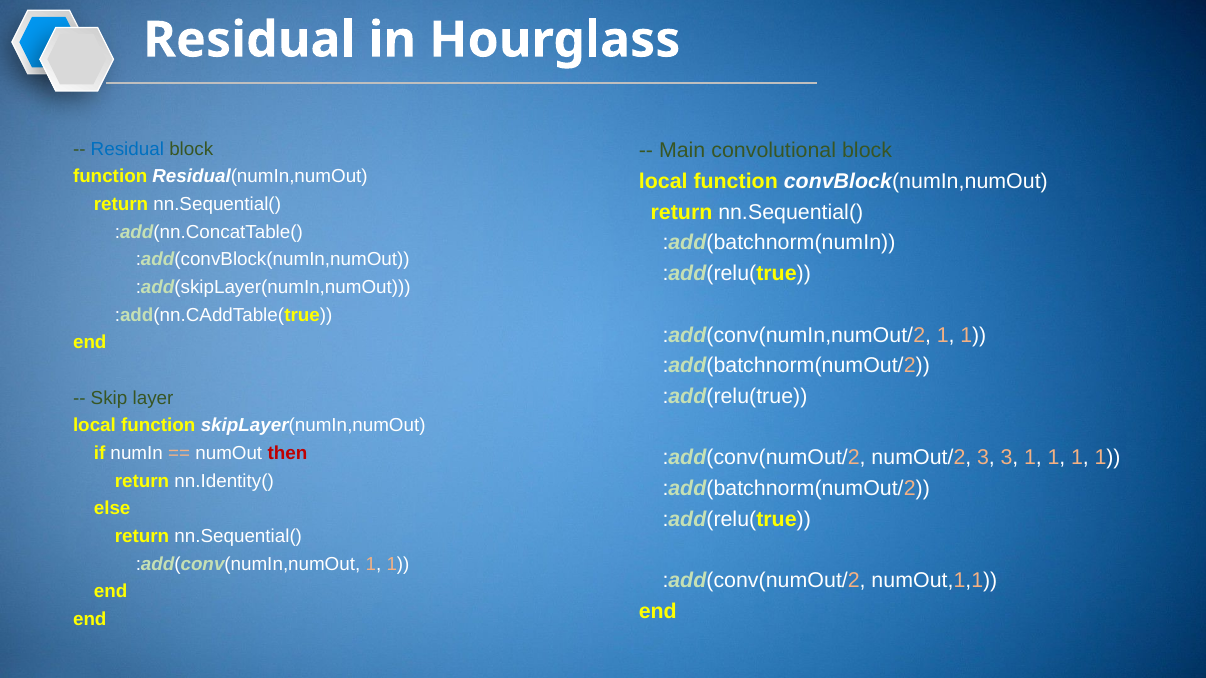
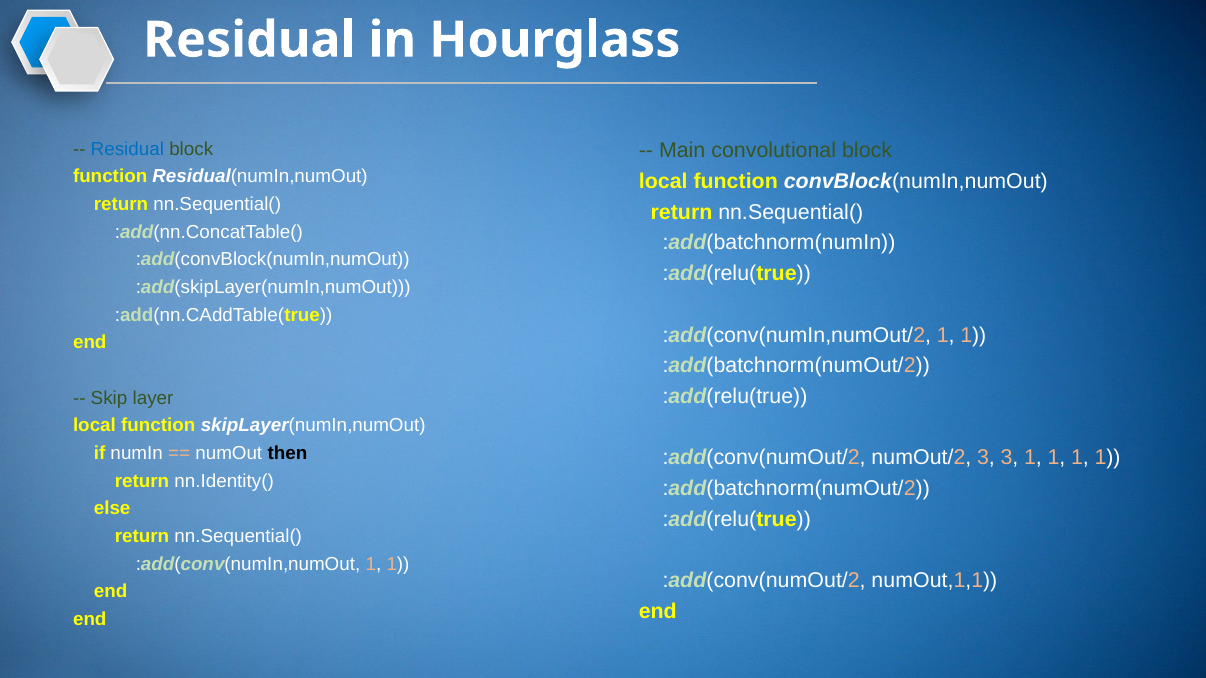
then colour: red -> black (287, 454)
